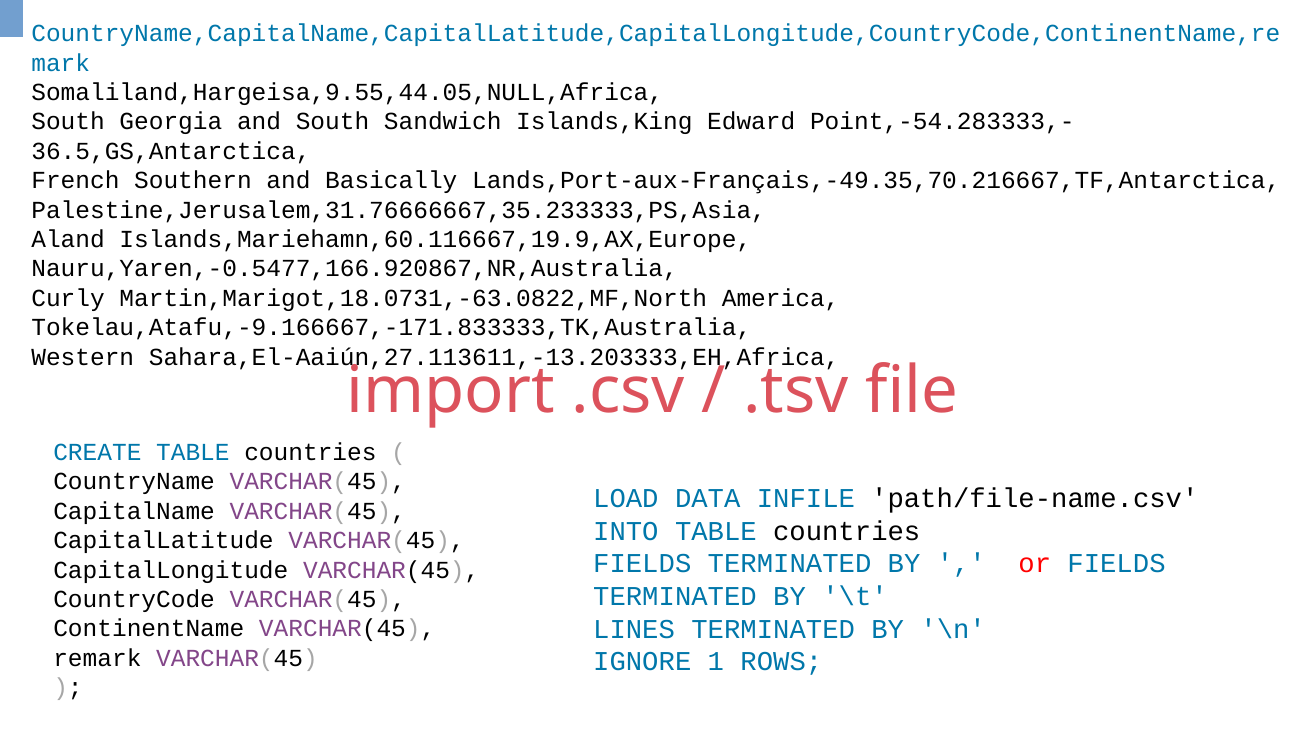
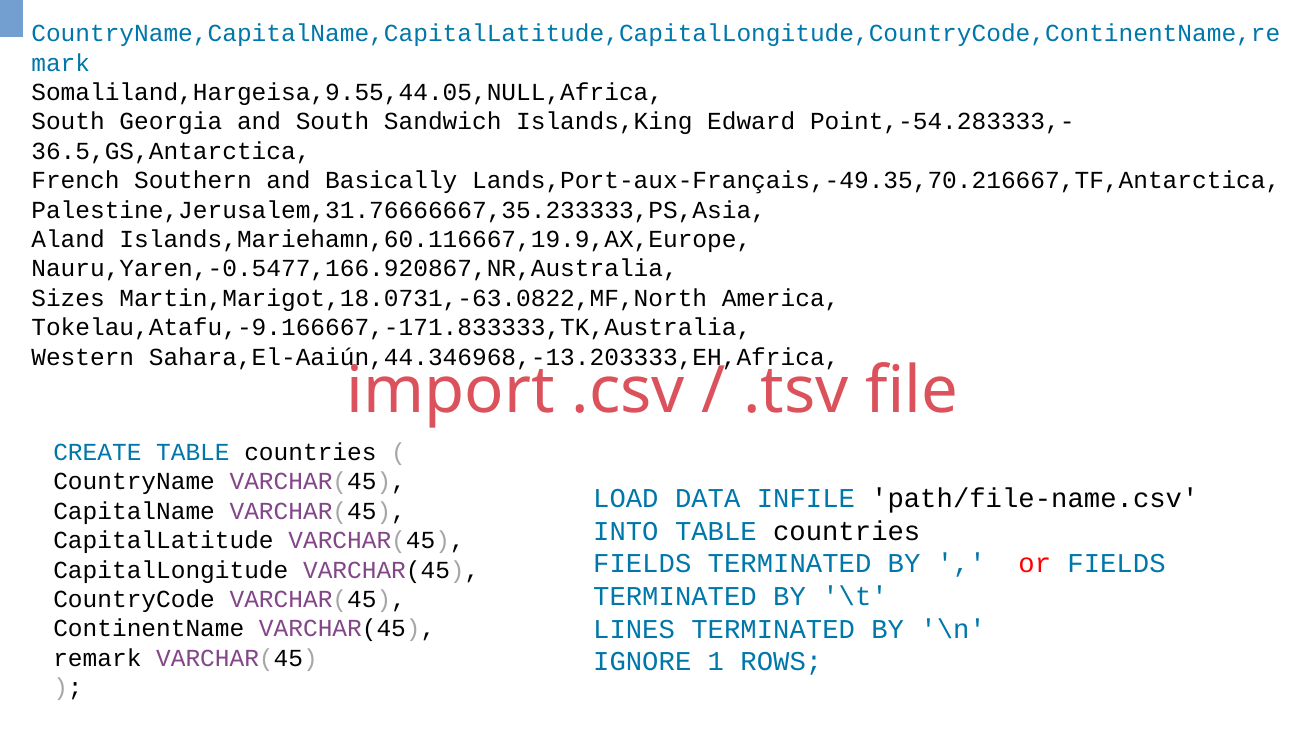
Curly: Curly -> Sizes (68, 298)
Sahara,El-Aaiún,27.113611,-13.203333,EH,Africa: Sahara,El-Aaiún,27.113611,-13.203333,EH,Africa -> Sahara,El-Aaiún,44.346968,-13.203333,EH,Africa (494, 357)
